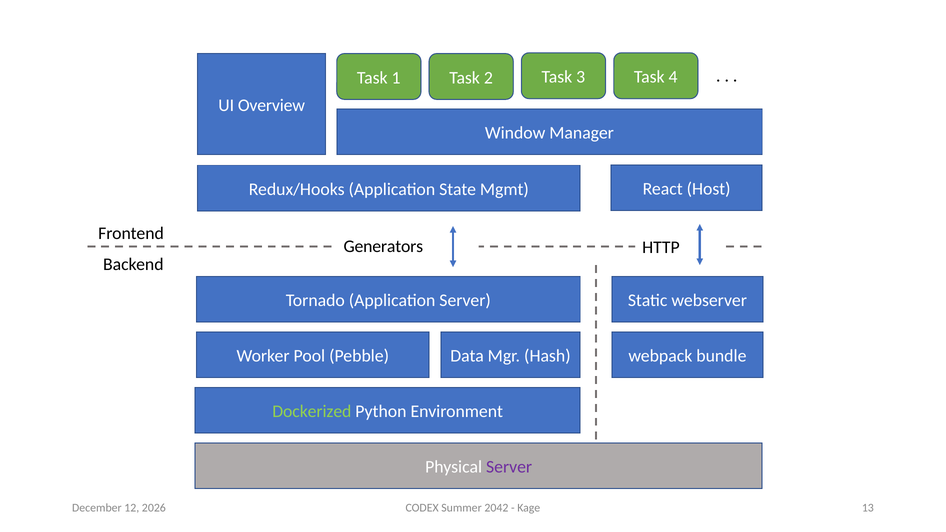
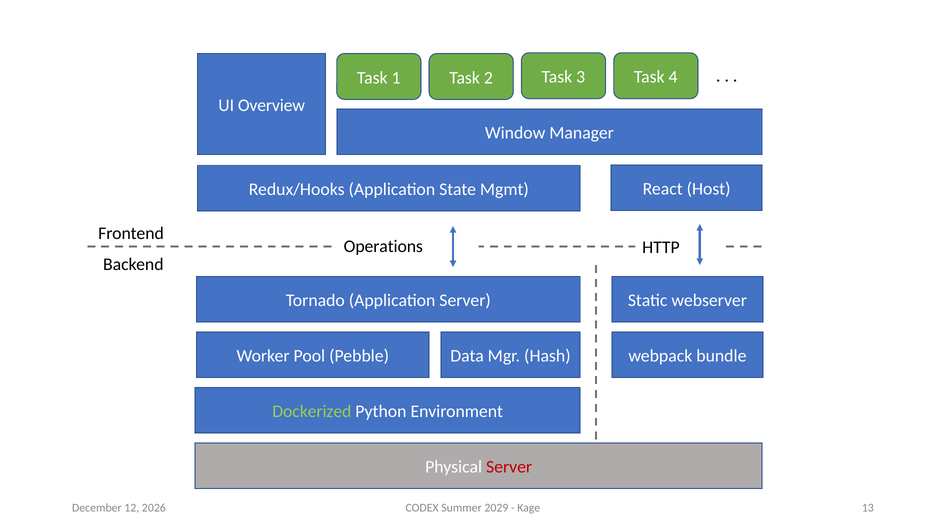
Generators: Generators -> Operations (383, 246)
Server colour: purple -> red (509, 467)
2042: 2042 -> 2029 (496, 508)
